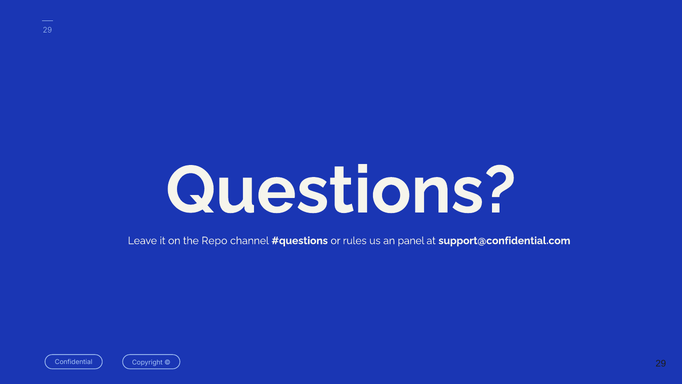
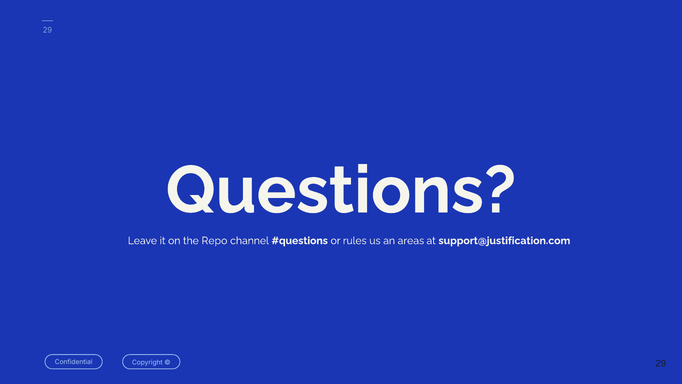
panel: panel -> areas (411, 240)
support@confidential.com: support@confidential.com -> support@justification.com (504, 240)
